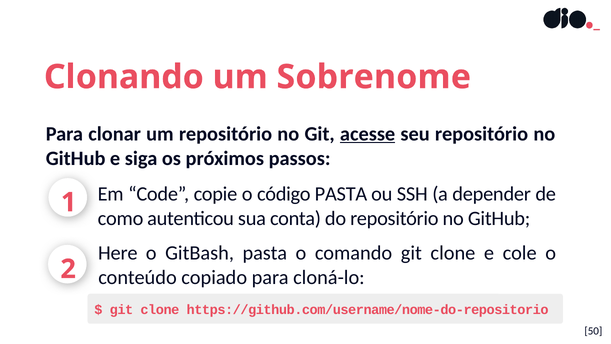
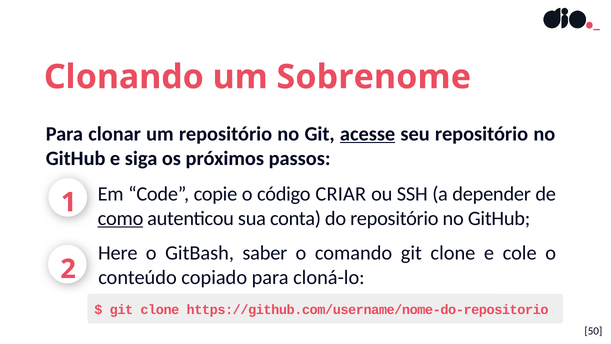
código PASTA: PASTA -> CRIAR (341, 194)
como underline: none -> present (121, 218)
GitBash pasta: pasta -> saber (265, 253)
